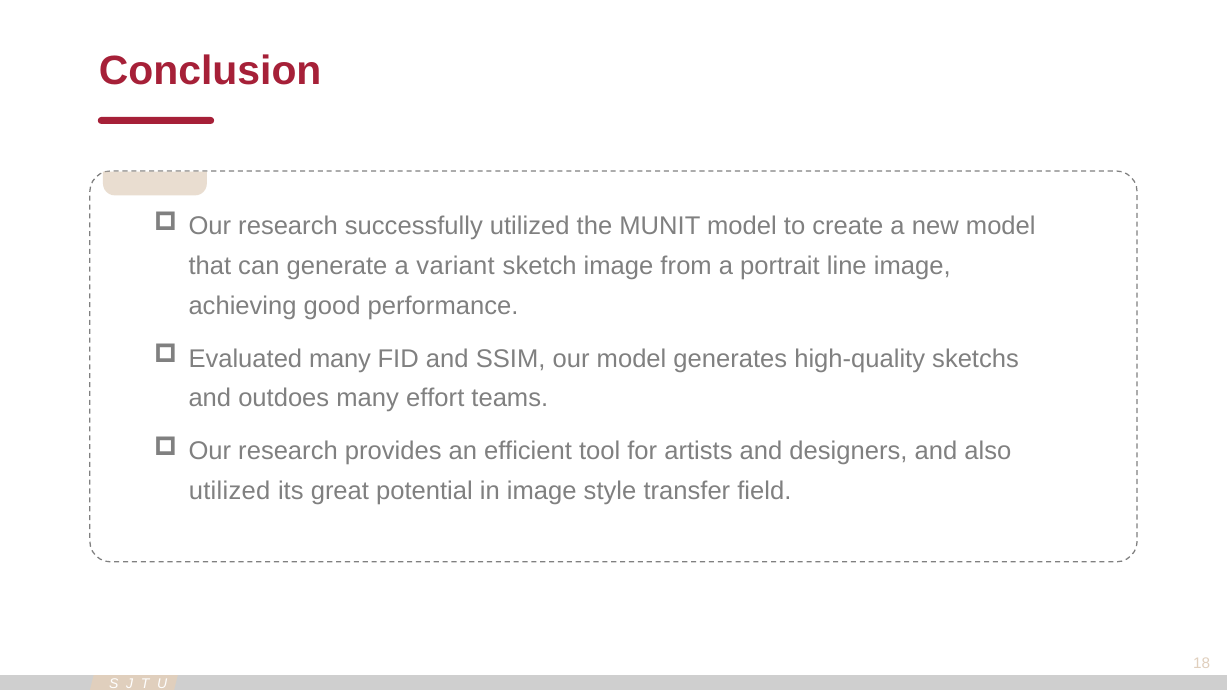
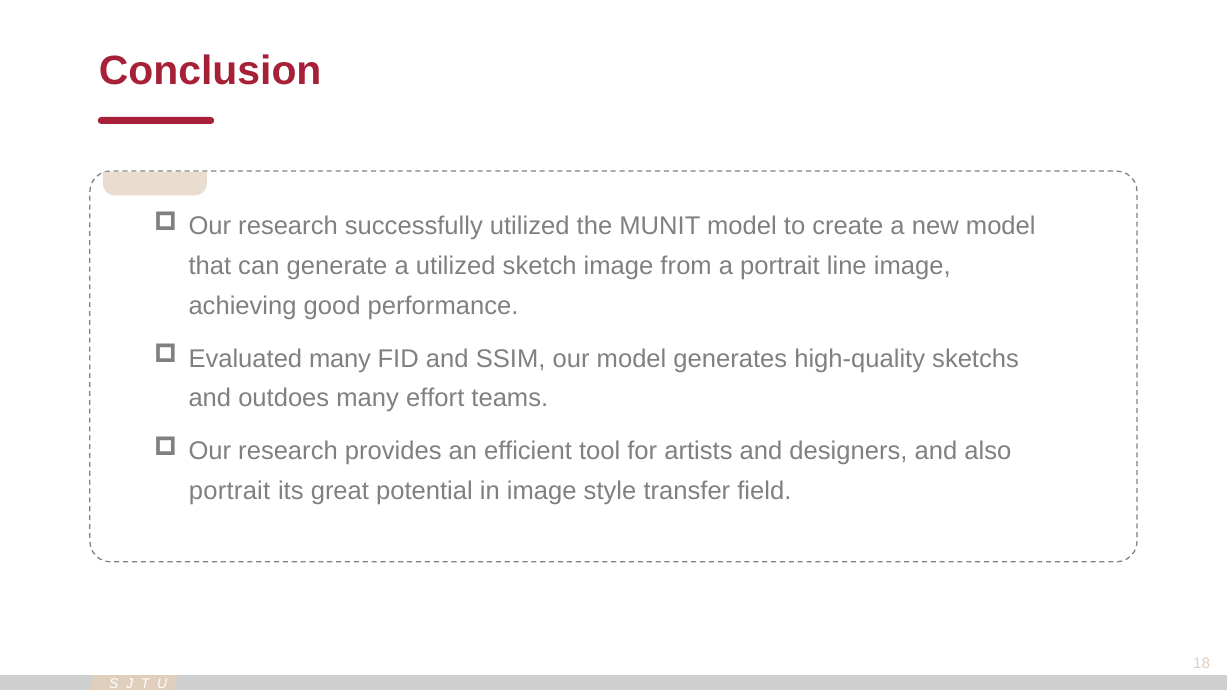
a variant: variant -> utilized (456, 266)
utilized: utilized -> portrait (230, 491)
